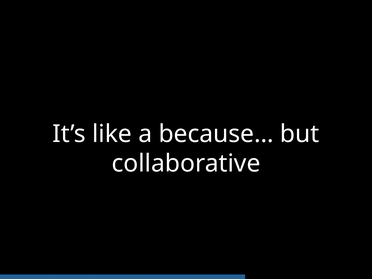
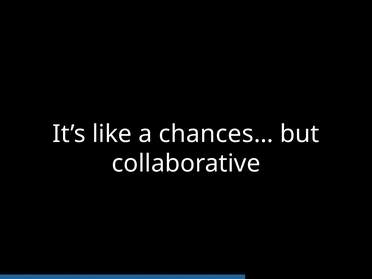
because…: because… -> chances… (216, 134)
